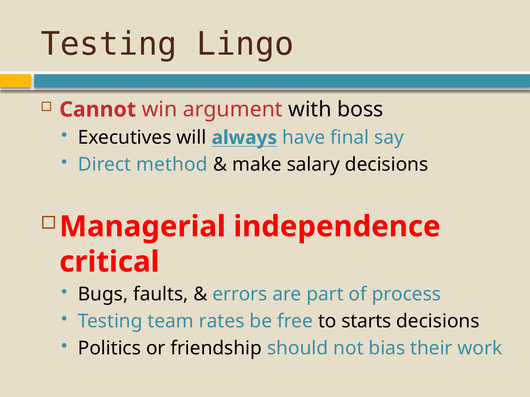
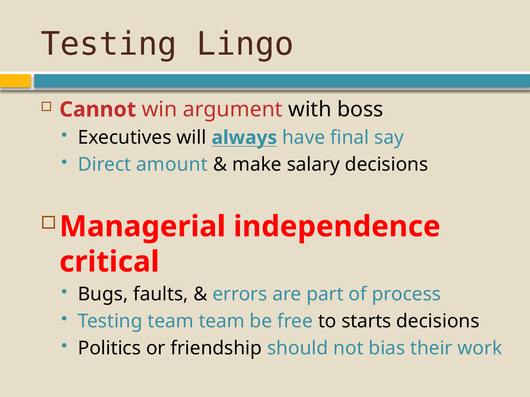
method: method -> amount (172, 165)
team rates: rates -> team (222, 322)
